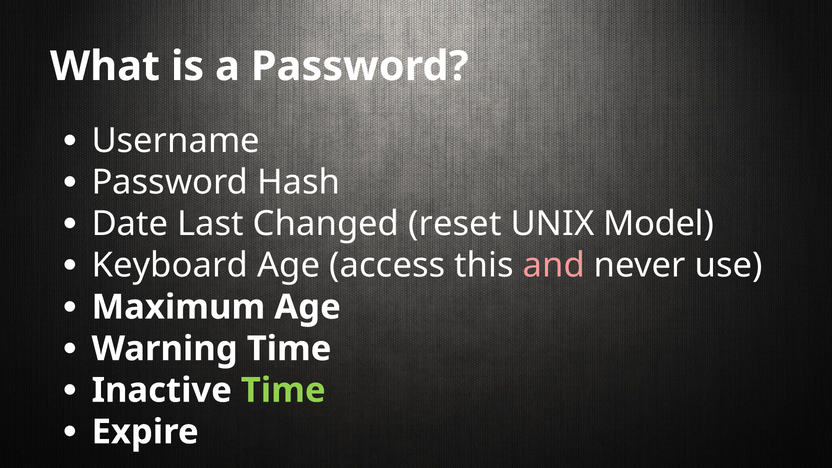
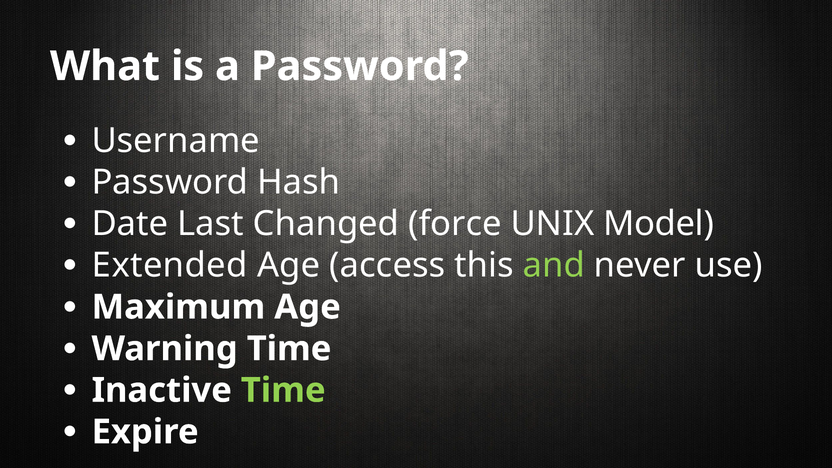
reset: reset -> force (455, 224)
Keyboard: Keyboard -> Extended (170, 266)
and colour: pink -> light green (554, 266)
